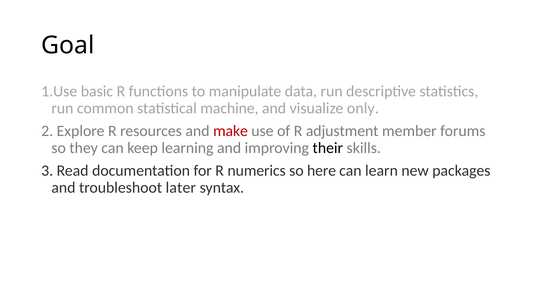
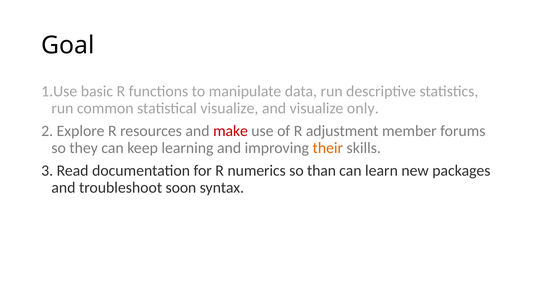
statistical machine: machine -> visualize (229, 108)
their colour: black -> orange (328, 148)
here: here -> than (322, 171)
later: later -> soon (181, 188)
